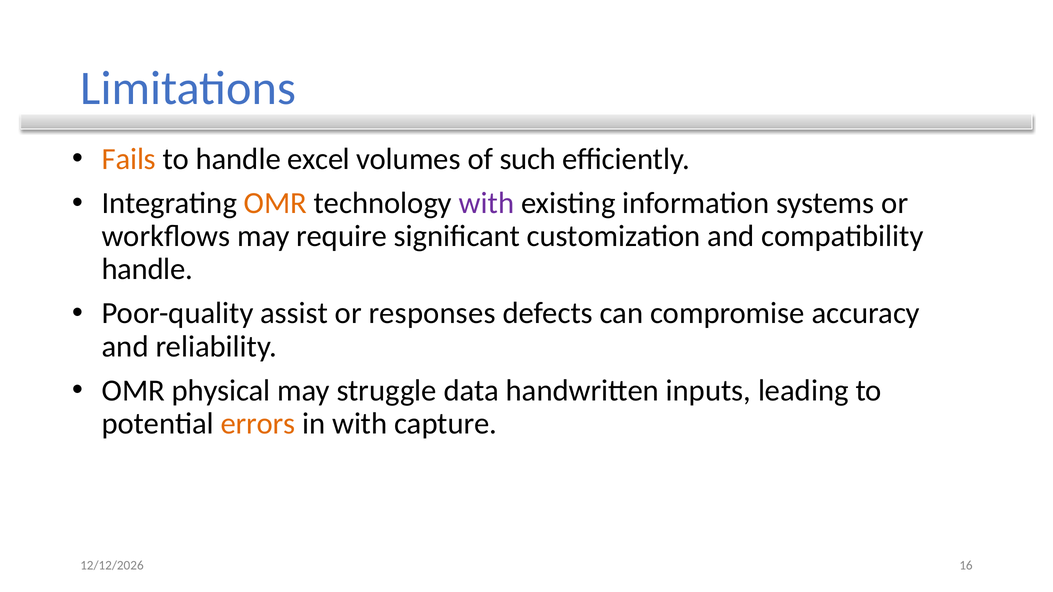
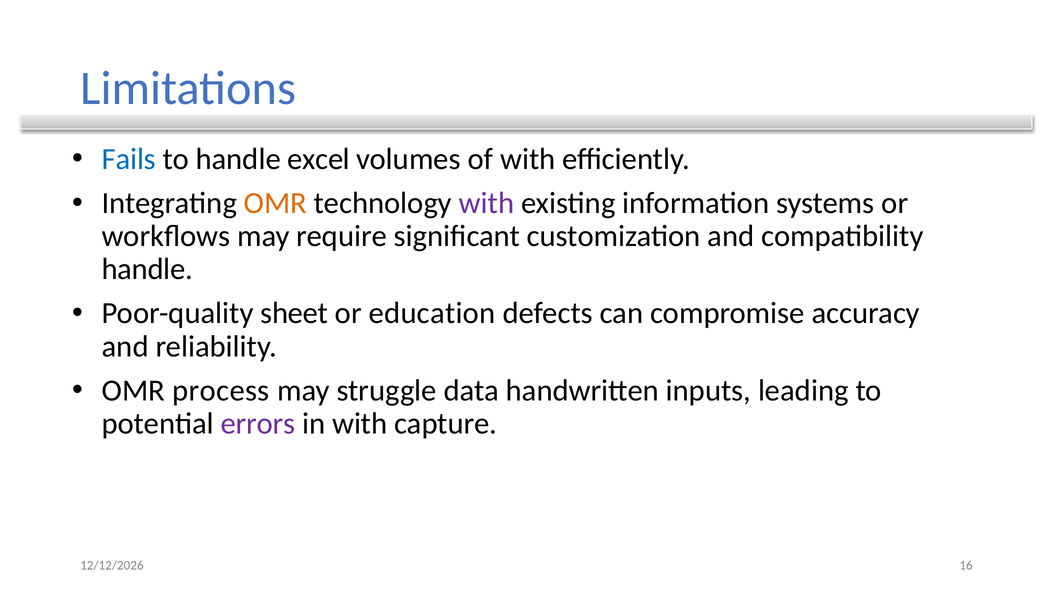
Fails colour: orange -> blue (129, 159)
of such: such -> with (528, 159)
assist: assist -> sheet (294, 314)
responses: responses -> education (432, 314)
physical: physical -> process (221, 391)
errors colour: orange -> purple (258, 424)
